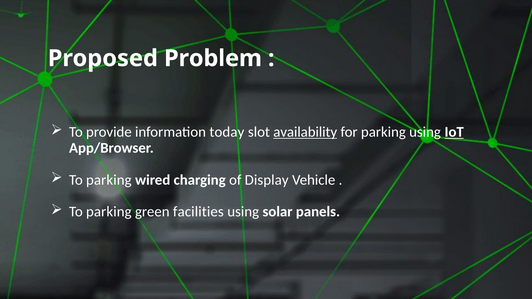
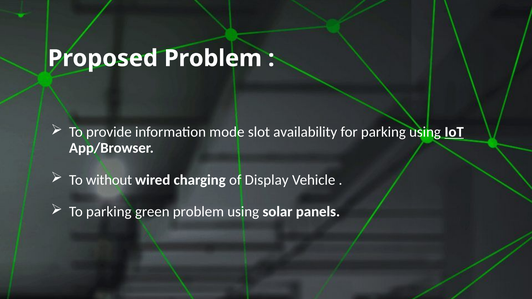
today: today -> mode (227, 132)
availability underline: present -> none (305, 132)
parking: parking -> without (109, 180)
green facilities: facilities -> problem (198, 212)
